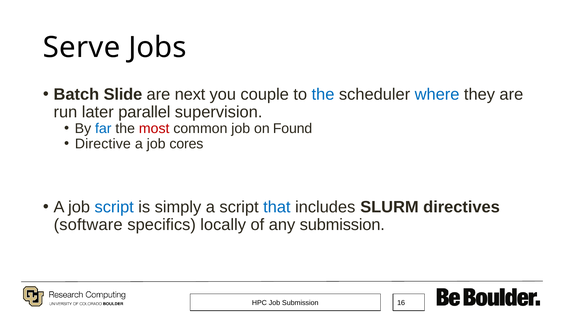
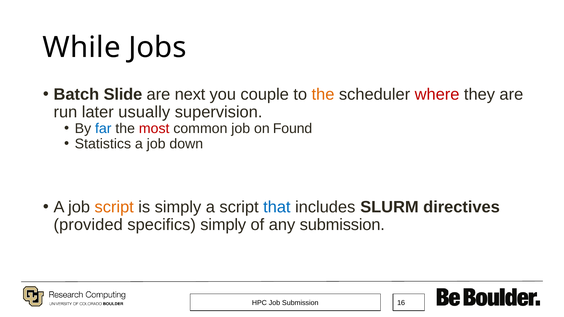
Serve: Serve -> While (82, 48)
the colour: blue -> orange (323, 94)
where colour: blue -> red (437, 94)
parallel: parallel -> usually (144, 112)
Directive: Directive -> Statistics (103, 144)
cores: cores -> down (186, 144)
script colour: blue -> orange (114, 207)
software: software -> provided (88, 225)
specifics locally: locally -> simply (223, 225)
